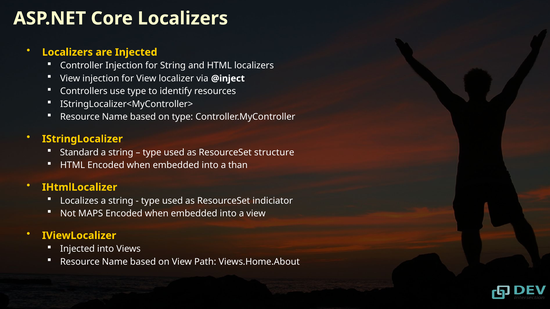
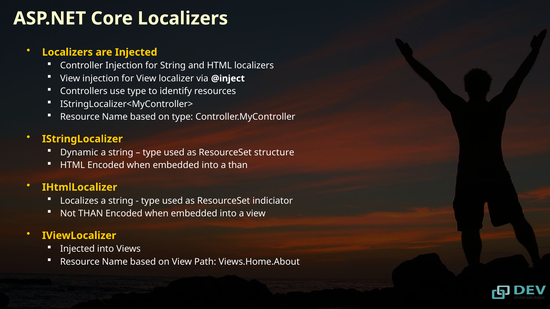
Standard: Standard -> Dynamic (79, 153)
Not MAPS: MAPS -> THAN (91, 214)
